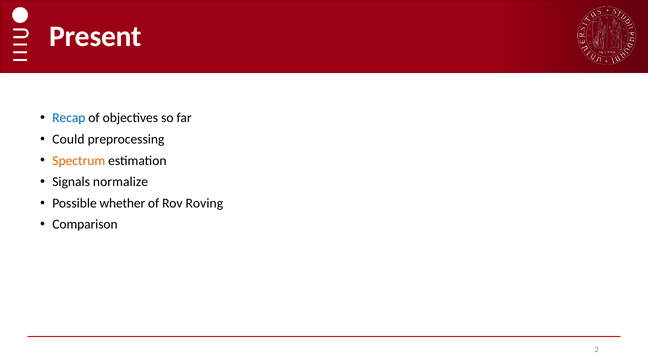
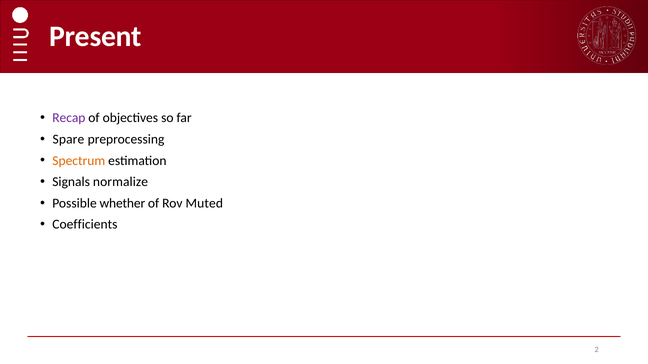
Recap colour: blue -> purple (69, 118)
Could: Could -> Spare (68, 139)
Roving: Roving -> Muted (204, 203)
Comparison: Comparison -> Coefficients (85, 225)
